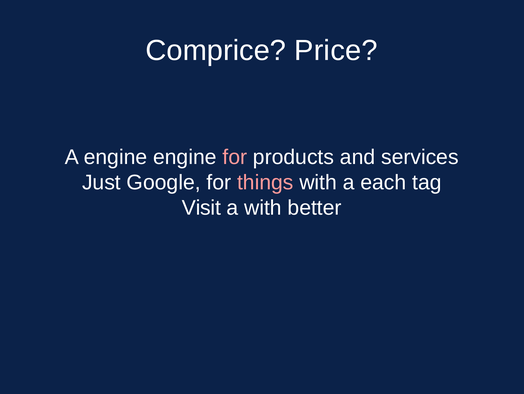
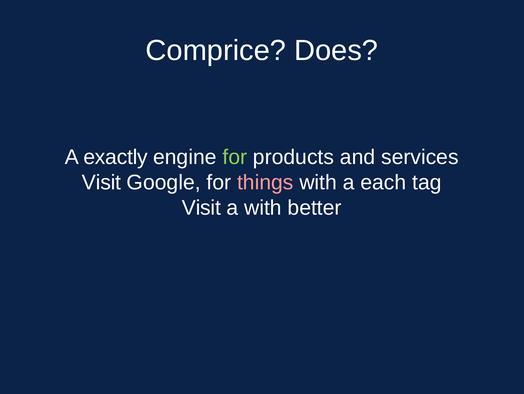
Price: Price -> Does (336, 51)
A engine: engine -> exactly (116, 157)
for colour: pink -> light green (235, 157)
Just: Just -> Visit (102, 182)
